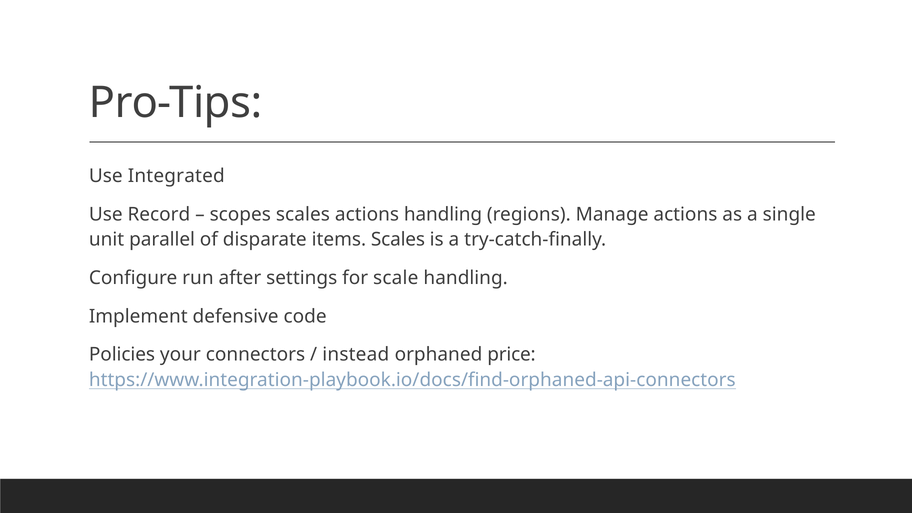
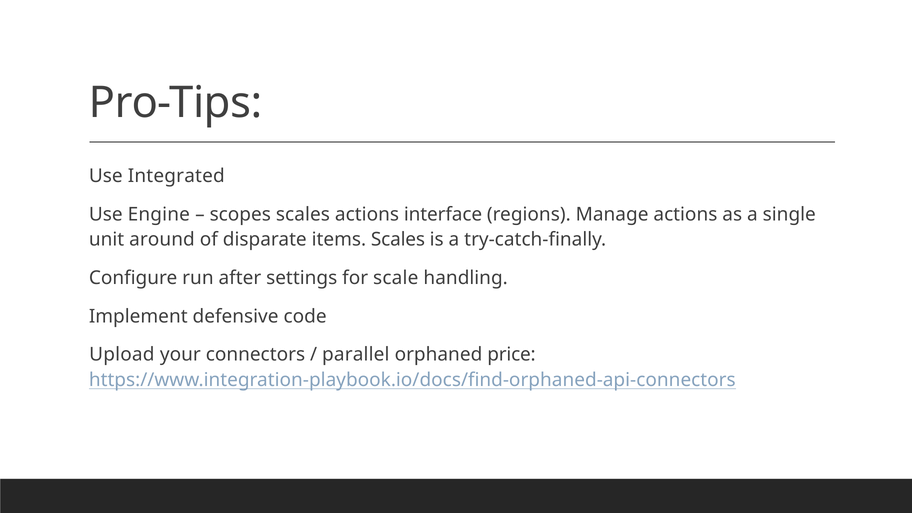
Record: Record -> Engine (159, 214)
actions handling: handling -> interface (443, 214)
parallel: parallel -> around (162, 240)
Policies: Policies -> Upload (122, 355)
instead: instead -> parallel (356, 355)
